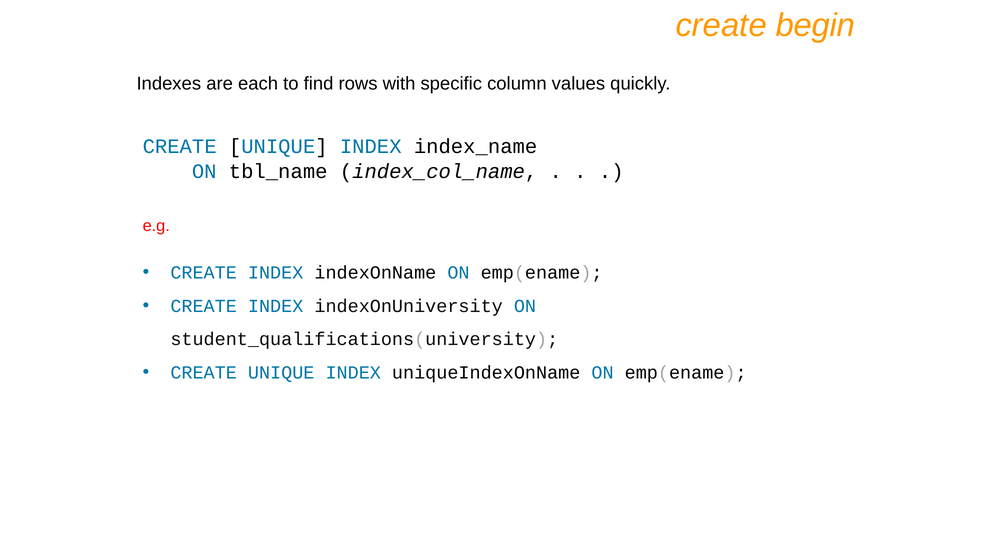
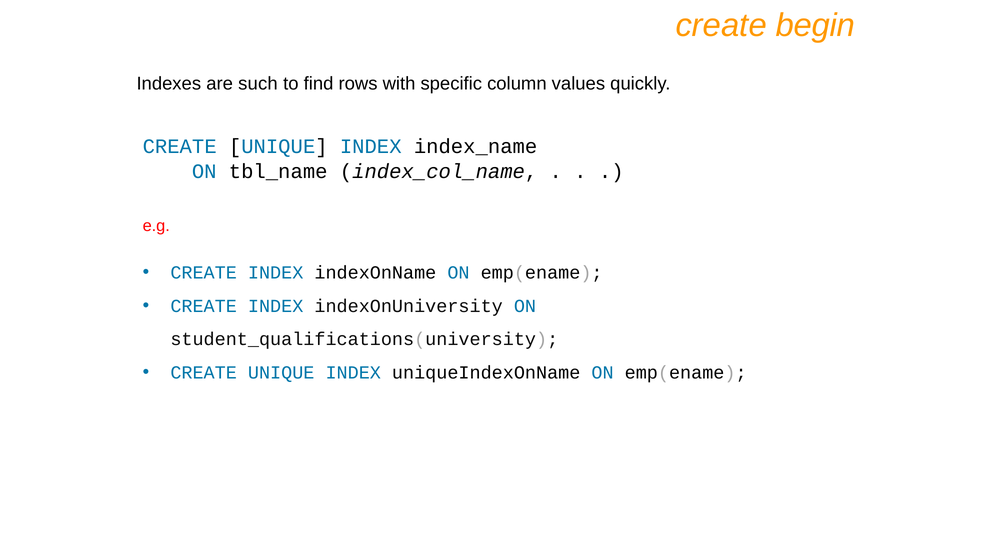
each: each -> such (258, 84)
